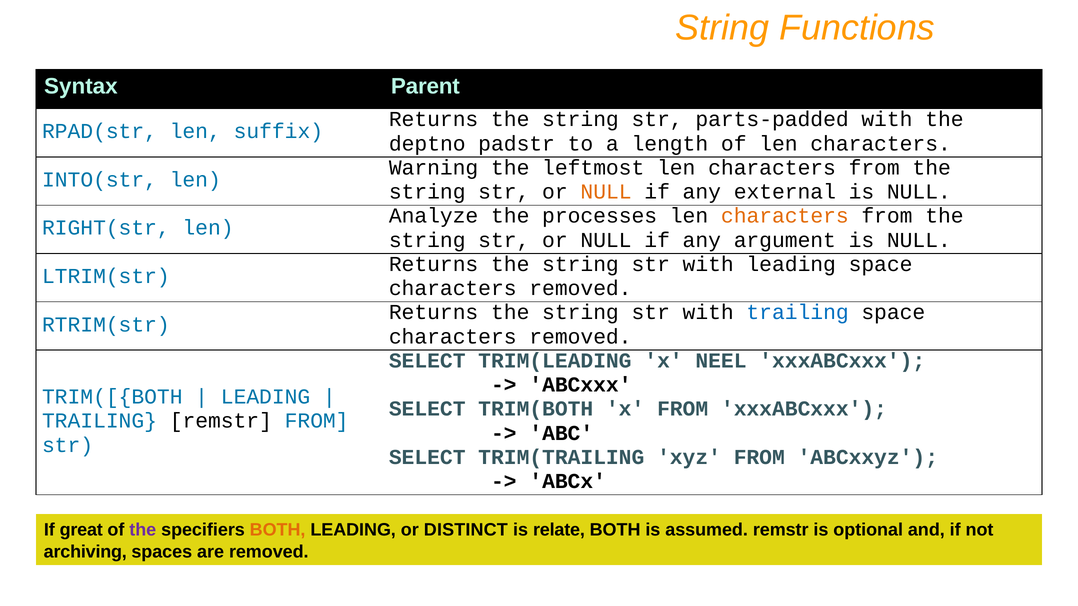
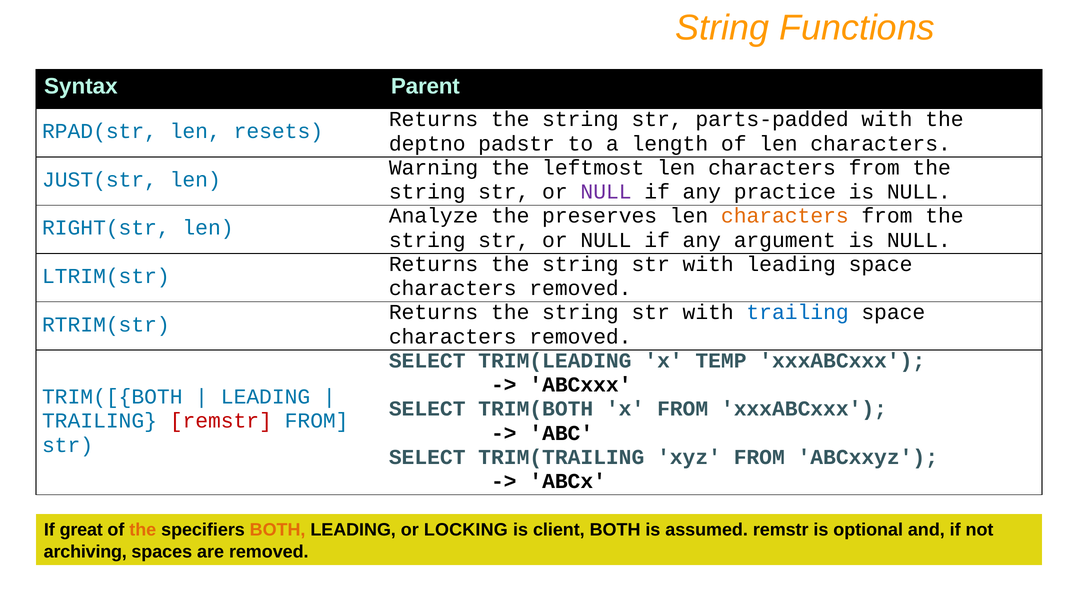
suffix: suffix -> resets (278, 132)
INTO(str: INTO(str -> JUST(str (100, 180)
NULL colour: orange -> purple (606, 192)
external: external -> practice (785, 192)
processes: processes -> preserves (600, 216)
NEEL: NEEL -> TEMP (721, 361)
remstr colour: black -> red (221, 421)
the colour: purple -> orange (143, 530)
DISTINCT: DISTINCT -> LOCKING (466, 530)
relate: relate -> client (559, 530)
